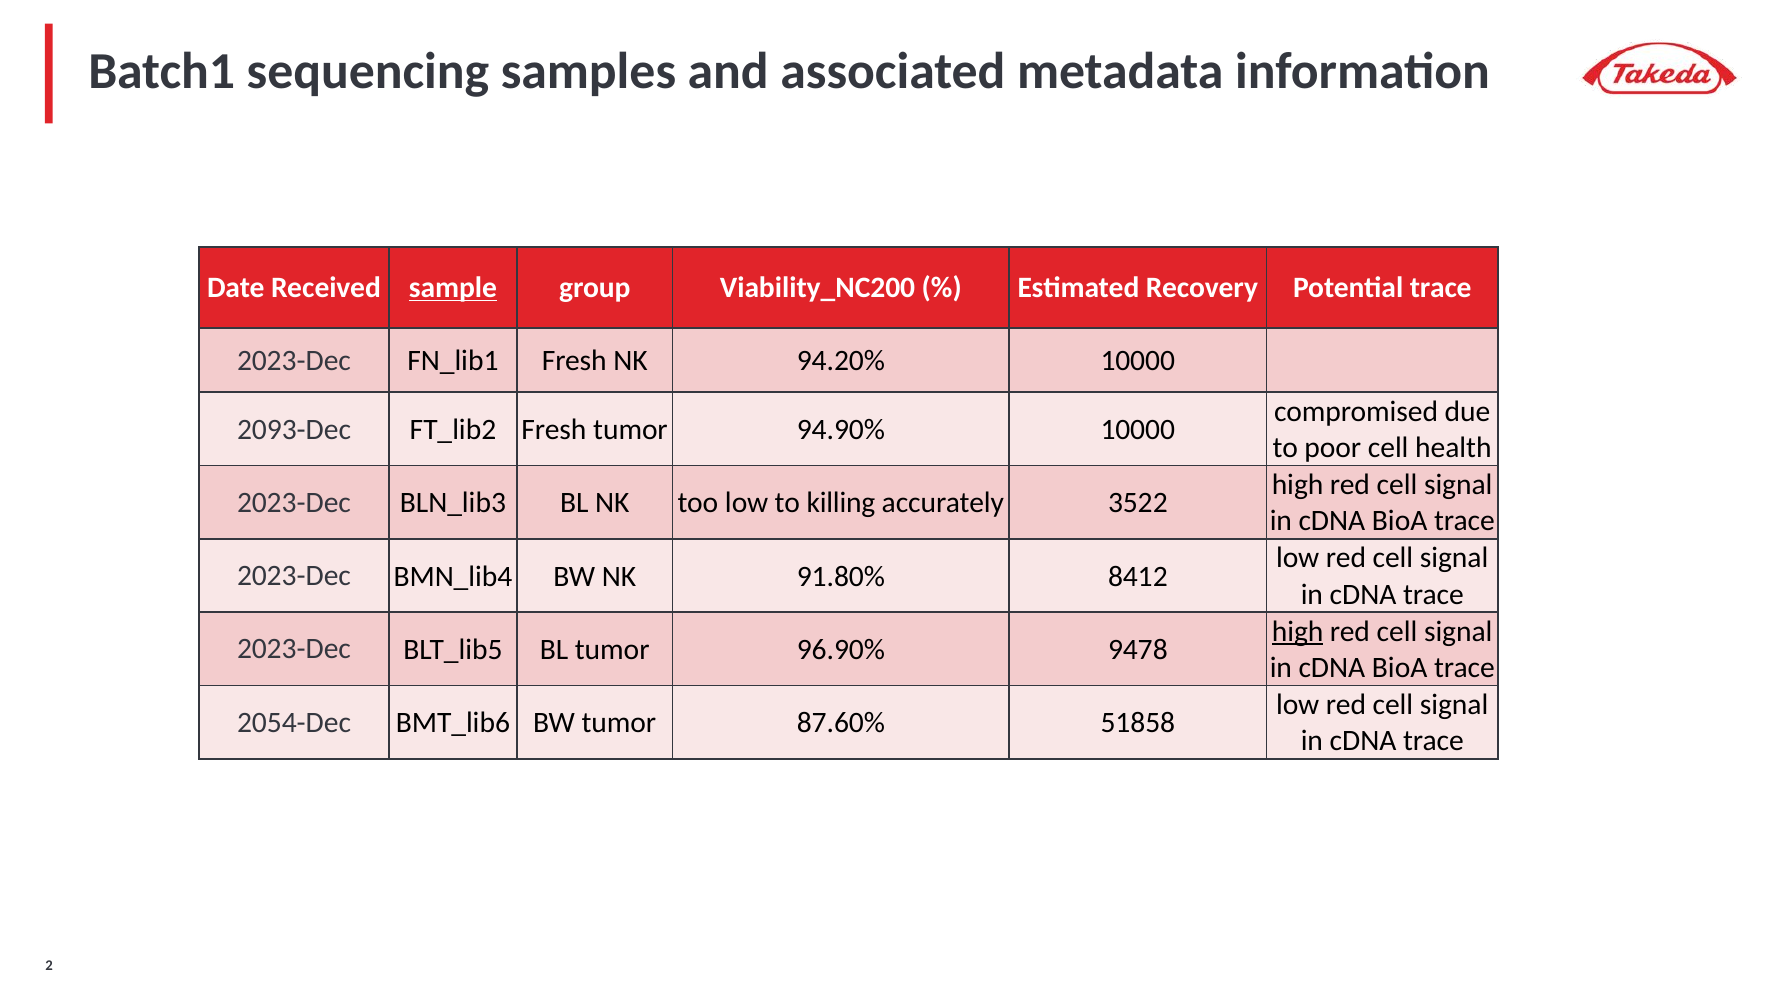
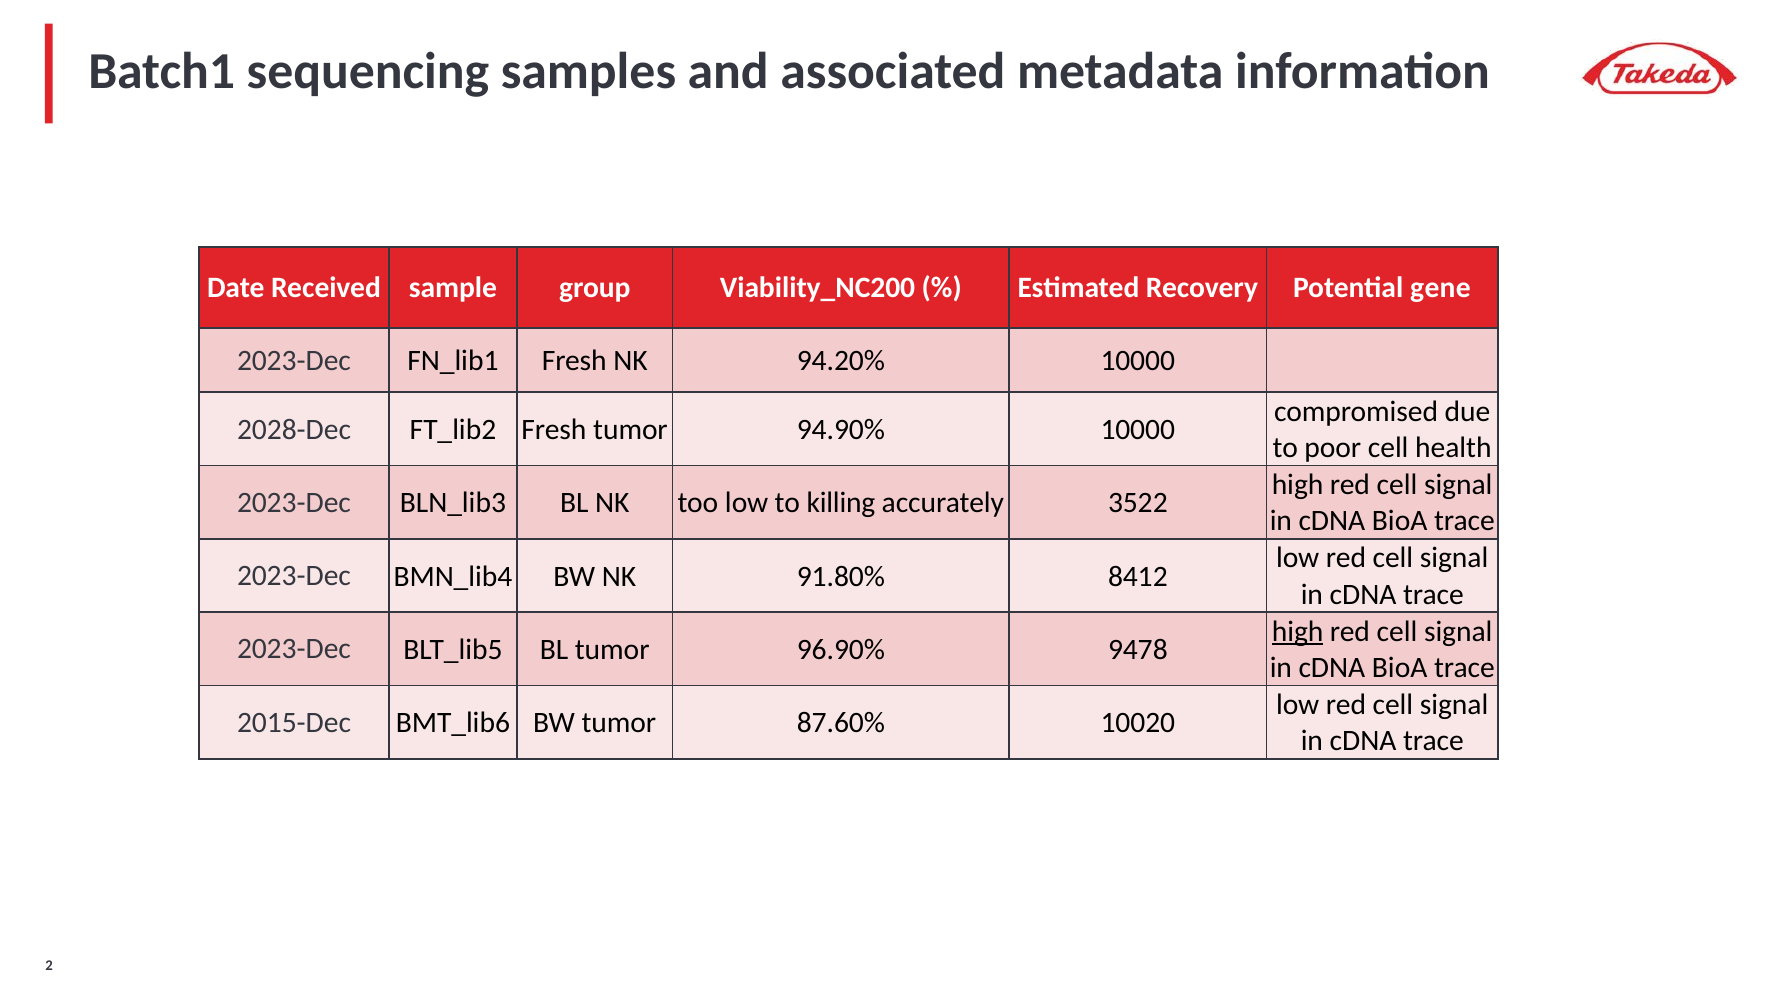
sample underline: present -> none (453, 288)
Potential trace: trace -> gene (1440, 288)
2093-Dec: 2093-Dec -> 2028-Dec (294, 429)
2054-Dec: 2054-Dec -> 2015-Dec (294, 722)
51858: 51858 -> 10020 (1138, 723)
